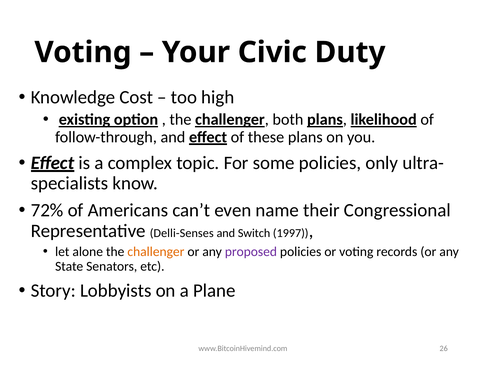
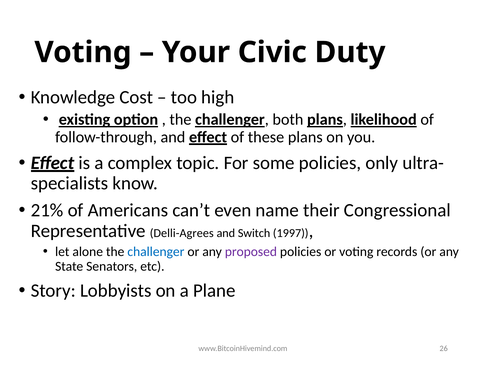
72%: 72% -> 21% (47, 210)
Delli-Senses: Delli-Senses -> Delli-Agrees (182, 233)
challenger colour: orange -> blue (156, 251)
